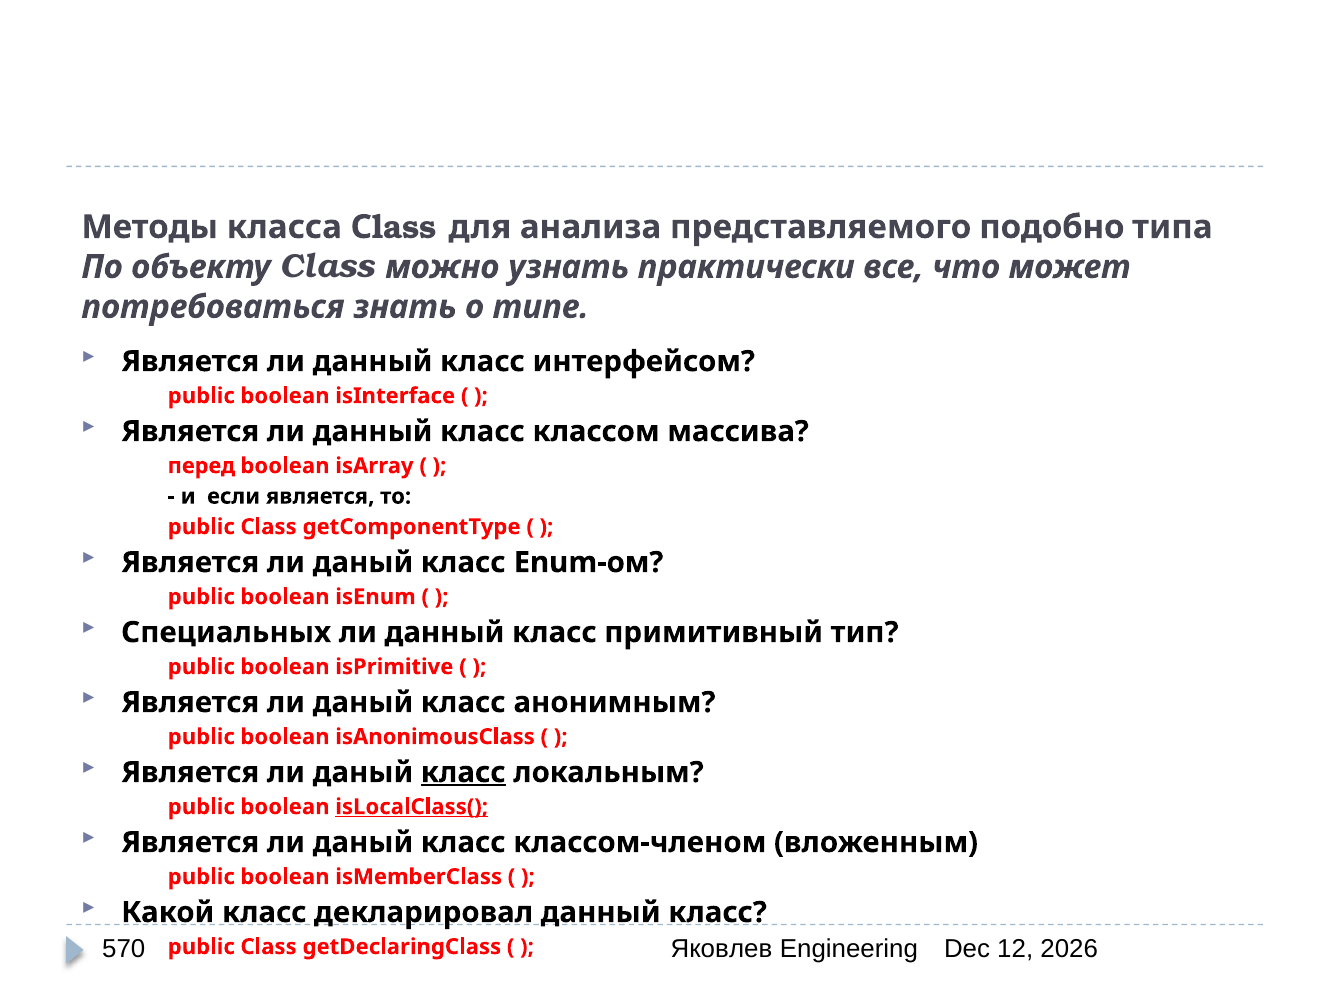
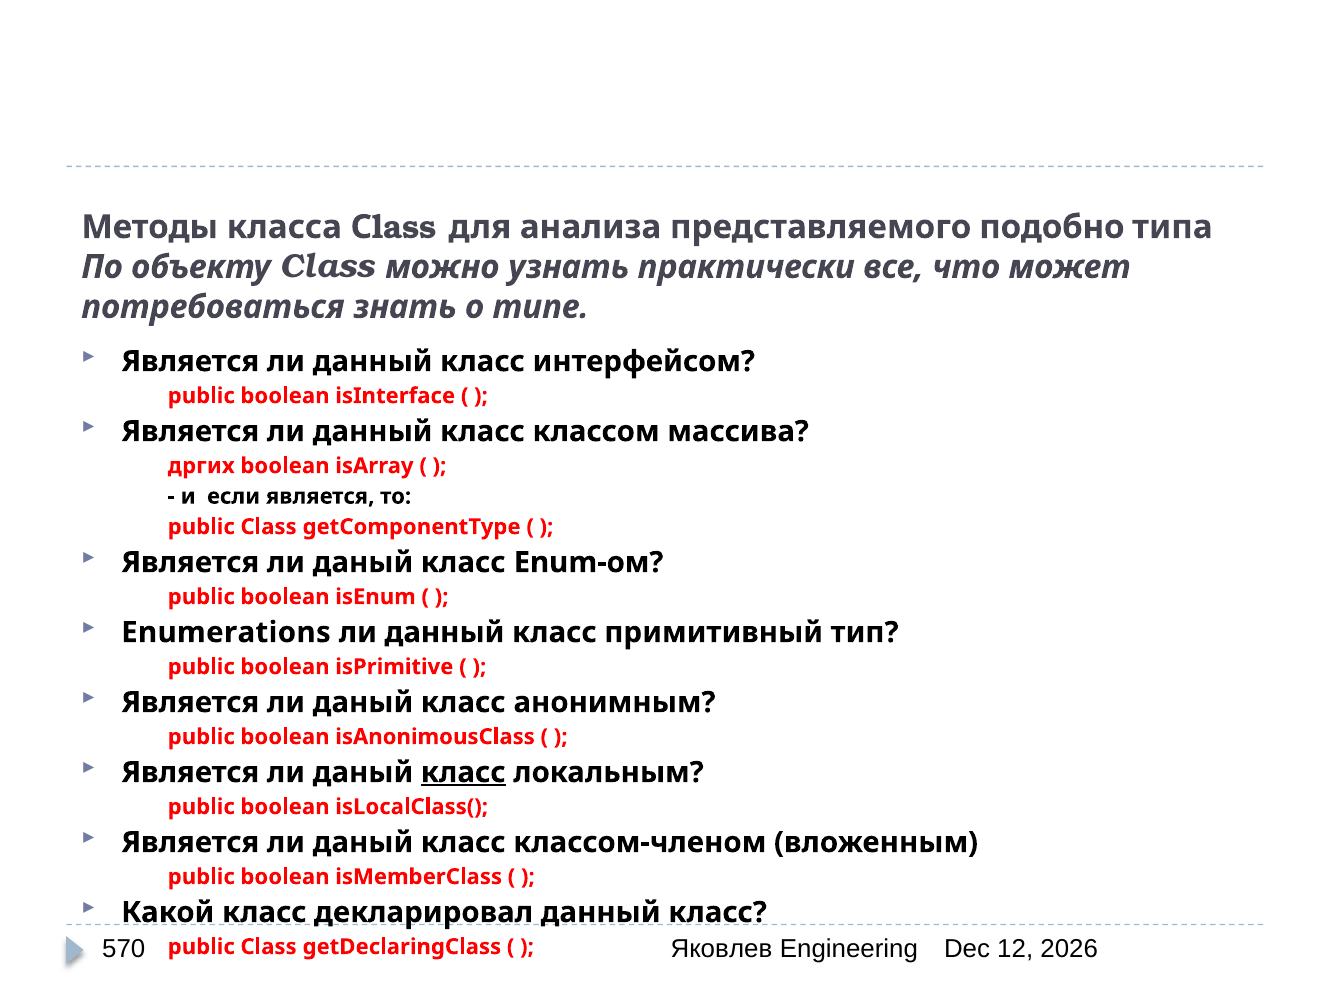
перед: перед -> дргих (201, 466)
Специальных: Специальных -> Enumerations (226, 632)
isLocalClass( underline: present -> none (412, 806)
